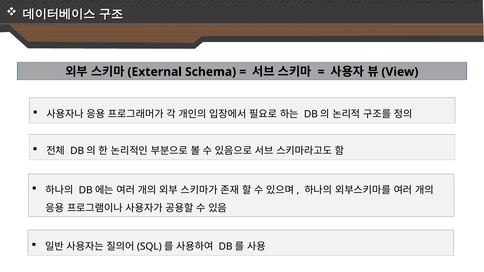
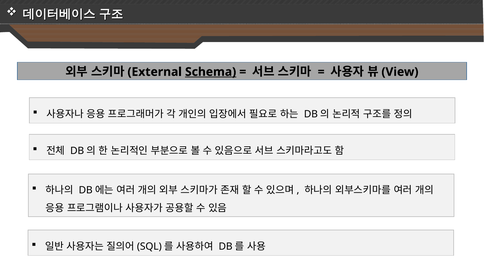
Schema underline: none -> present (211, 72)
